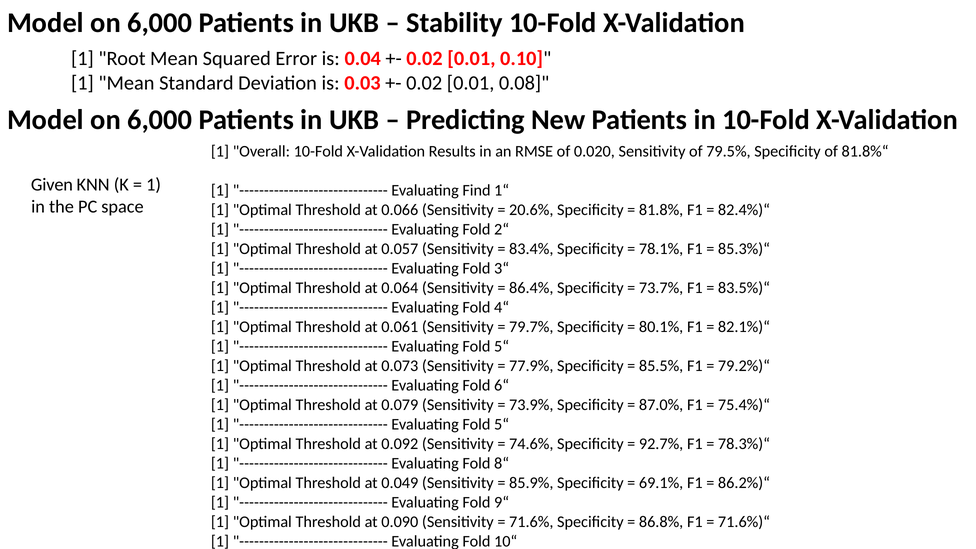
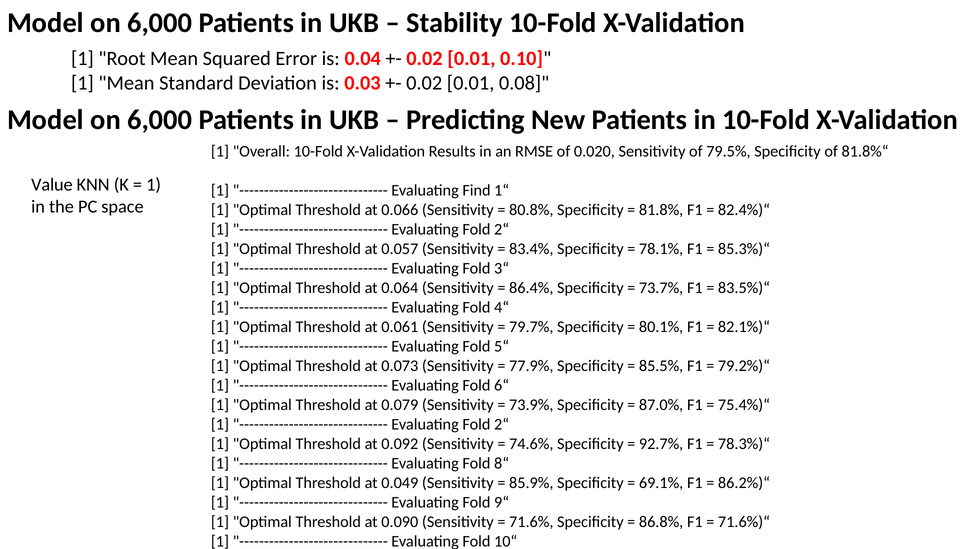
Given: Given -> Value (52, 185)
20.6%: 20.6% -> 80.8% (531, 210)
5“: 5“ -> 2“ (502, 424)
